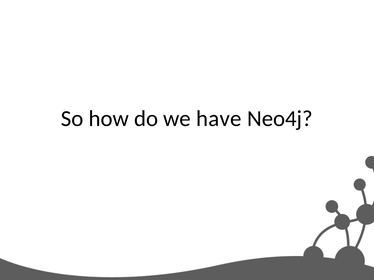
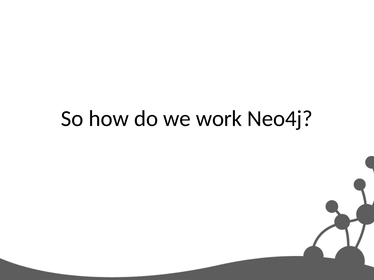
have: have -> work (219, 119)
